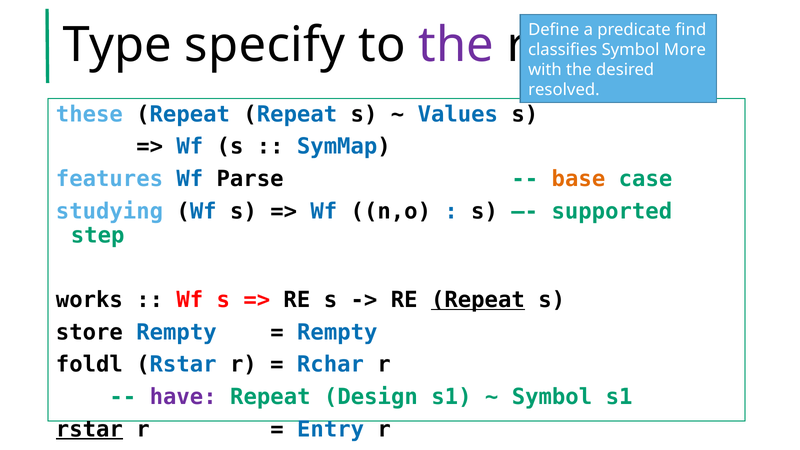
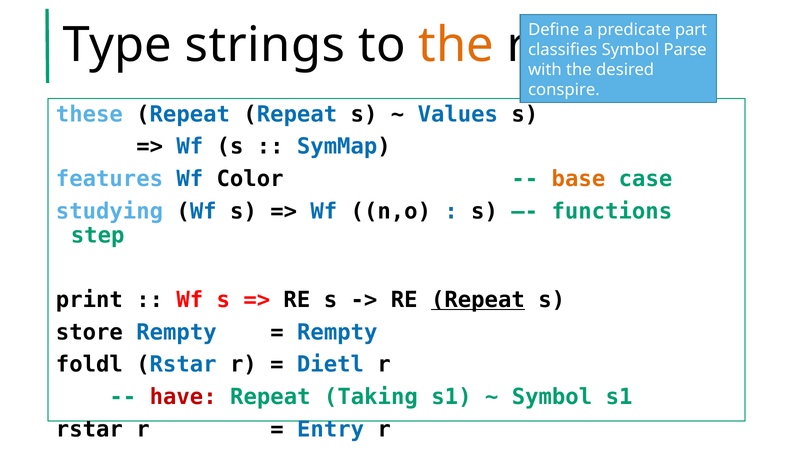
find: find -> part (691, 30)
specify: specify -> strings (265, 45)
the colour: purple -> orange (456, 45)
More: More -> Parse (685, 50)
resolved: resolved -> conspire (564, 90)
Parse: Parse -> Color (250, 179)
supported: supported -> functions (612, 211)
works: works -> print (89, 300)
Rchar: Rchar -> Dietl (330, 365)
have colour: purple -> red (183, 397)
Design: Design -> Taking (371, 397)
rstar underline: present -> none (89, 429)
